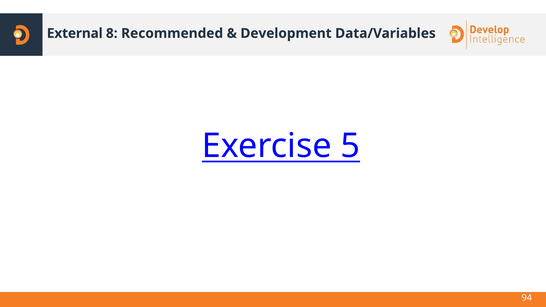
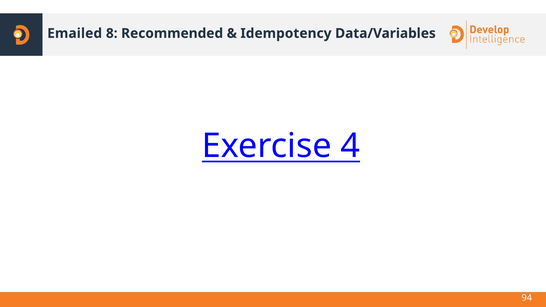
External: External -> Emailed (75, 33)
Development: Development -> Idempotency (286, 33)
5: 5 -> 4 (350, 146)
